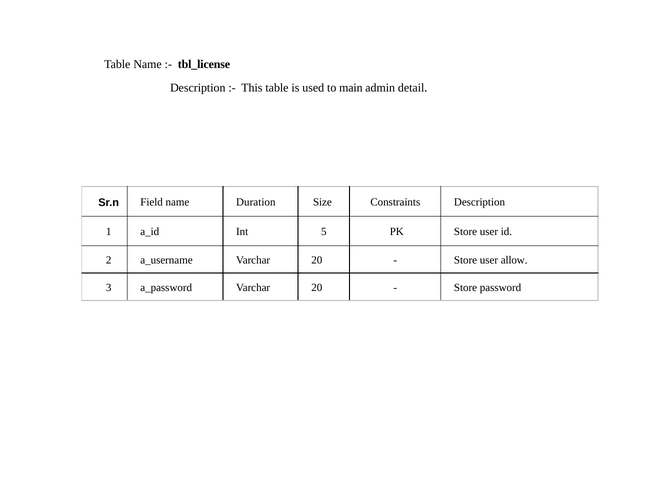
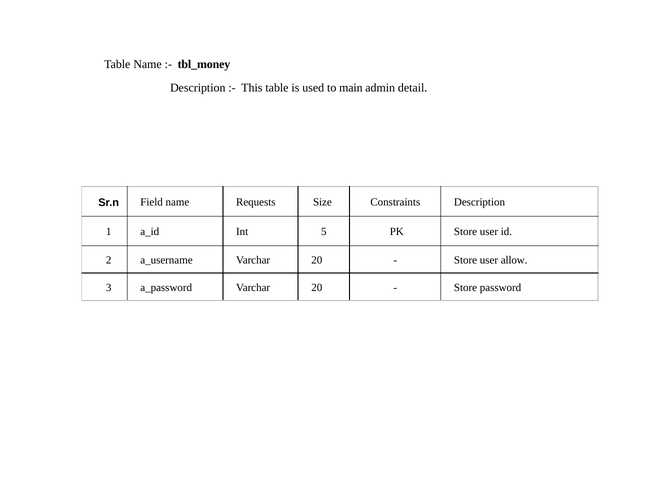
tbl_license: tbl_license -> tbl_money (204, 65)
Duration: Duration -> Requests (256, 202)
